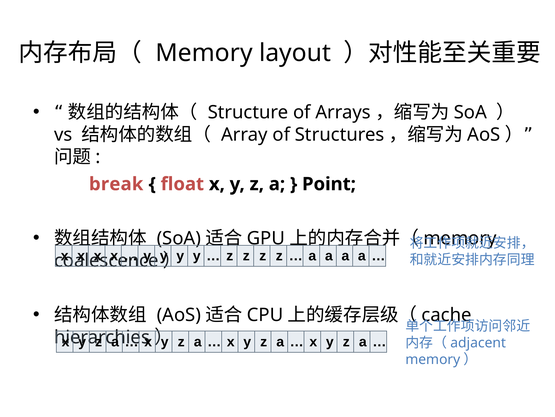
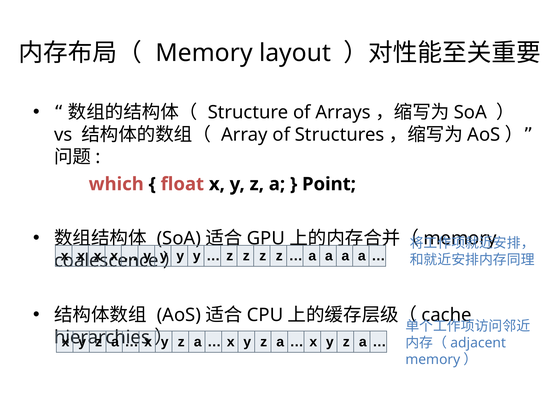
break: break -> which (116, 184)
